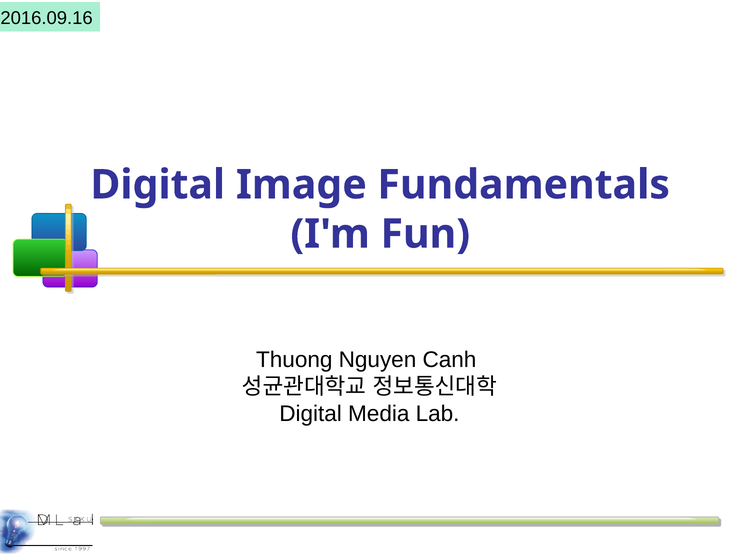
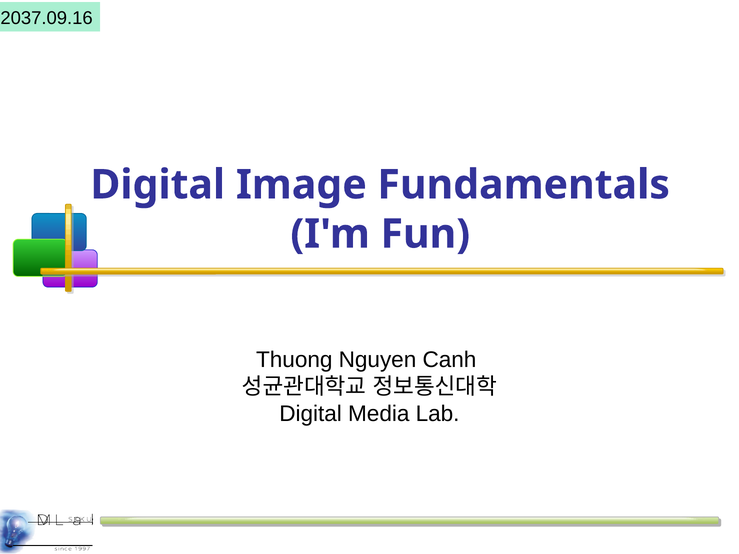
2016.09.16: 2016.09.16 -> 2037.09.16 (47, 18)
